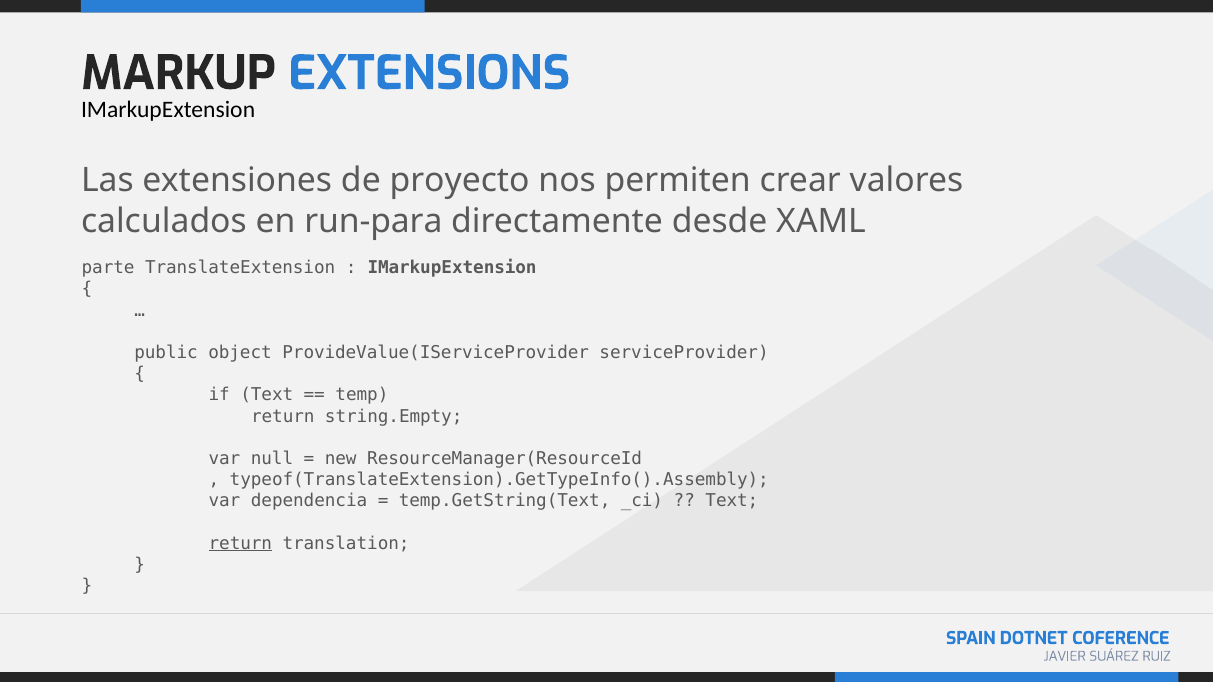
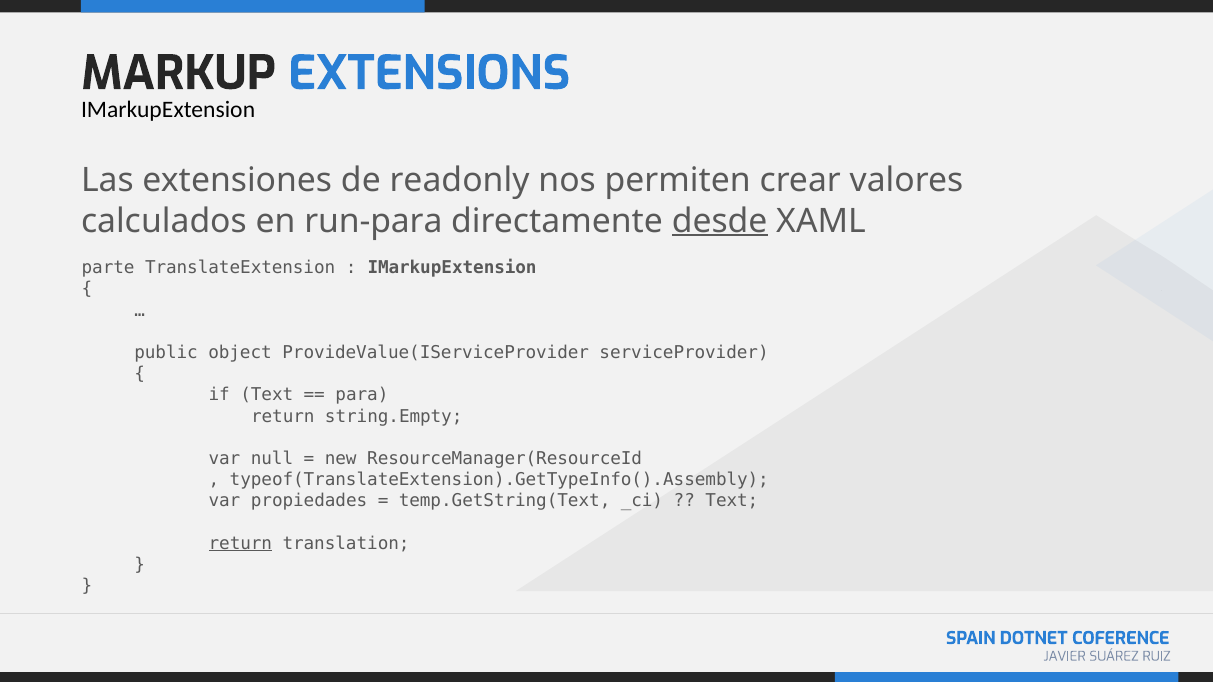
proyecto: proyecto -> readonly (460, 181)
desde underline: none -> present (720, 221)
temp: temp -> para (362, 395)
dependencia: dependencia -> propiedades (309, 501)
